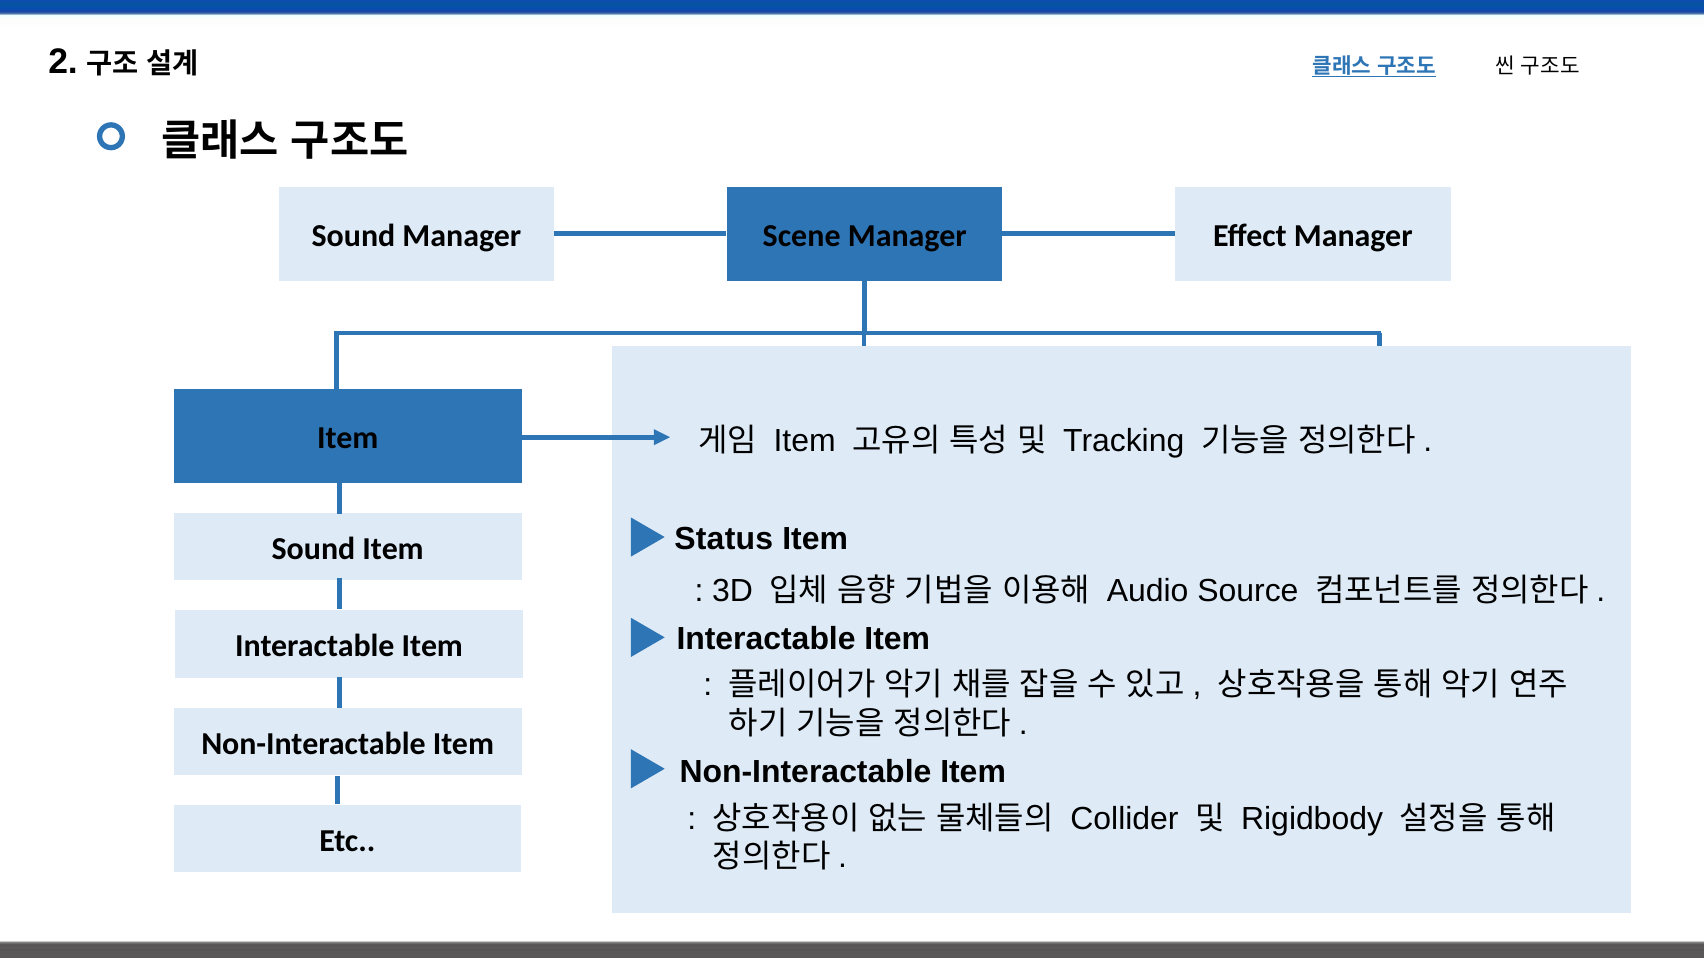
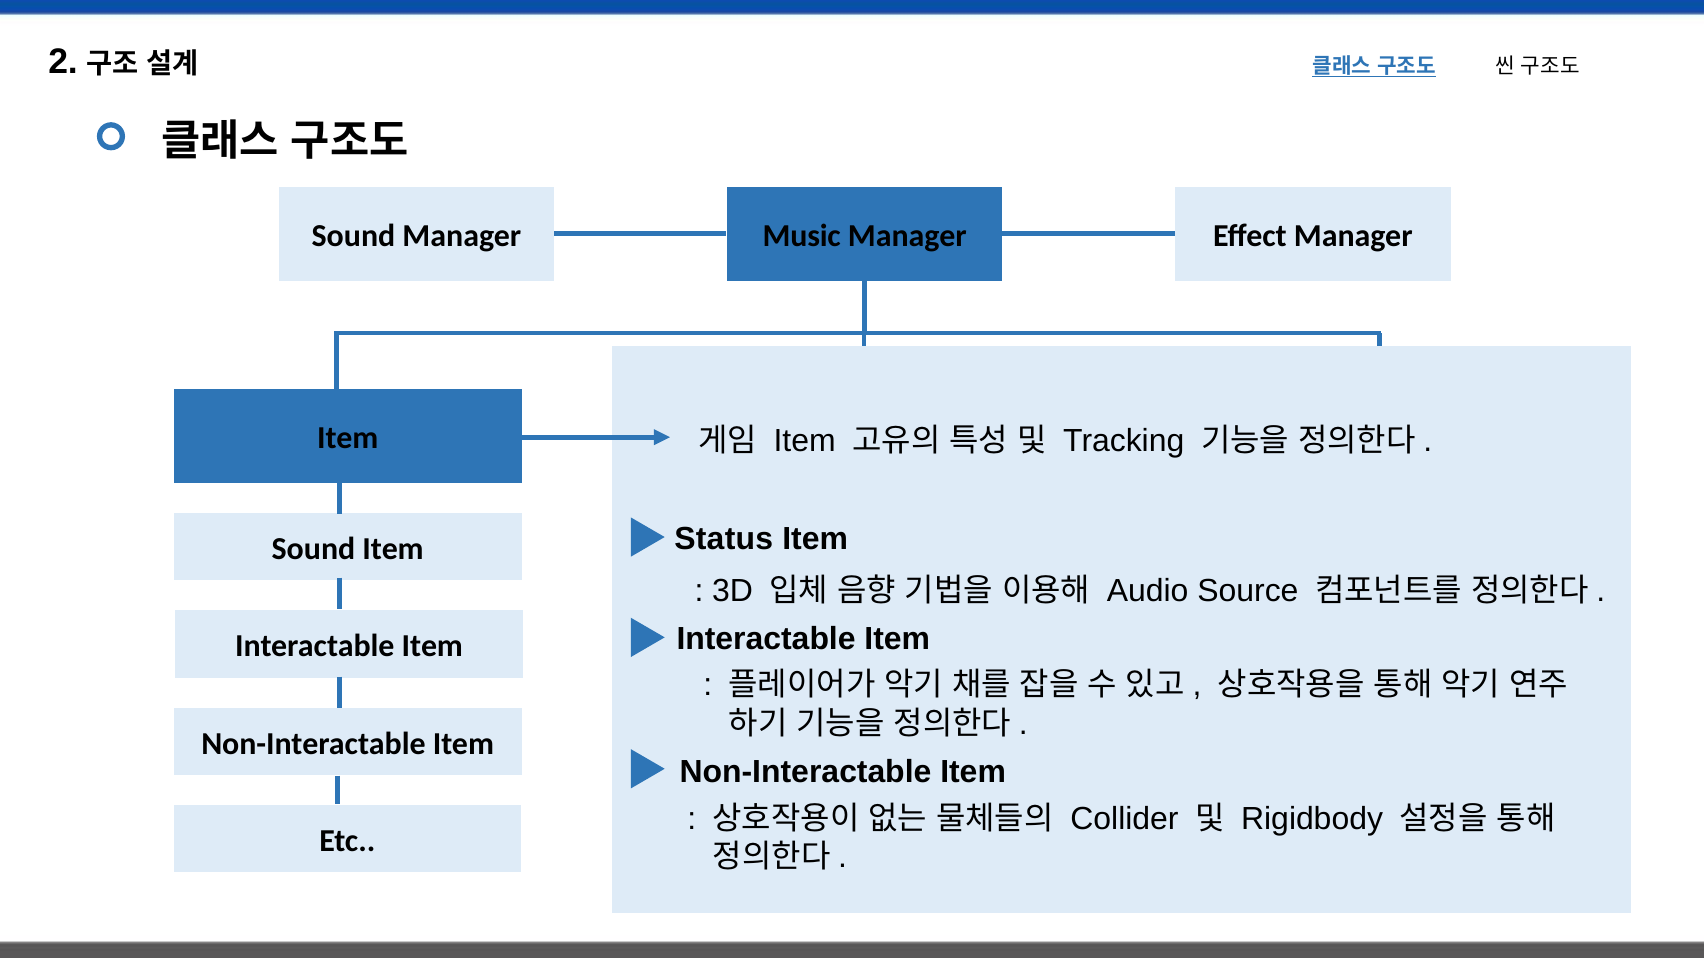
Scene: Scene -> Music (802, 236)
